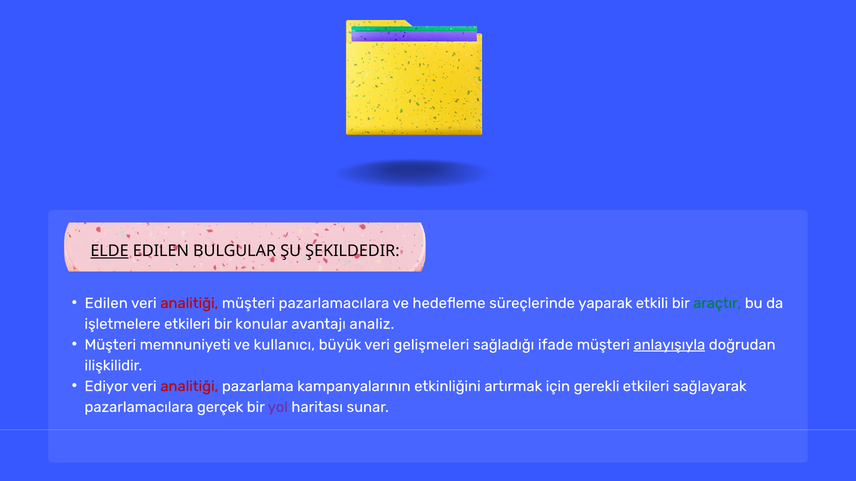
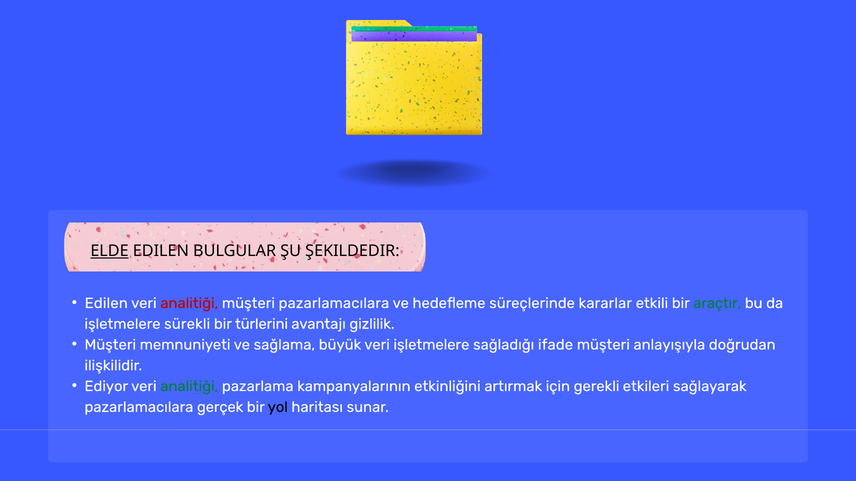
yaparak: yaparak -> kararlar (605, 303)
işletmelere etkileri: etkileri -> sürekli (187, 324)
konular: konular -> türlerini (262, 324)
analiz: analiz -> gizlilik (372, 324)
kullanıcı: kullanıcı -> sağlama (284, 345)
veri gelişmeleri: gelişmeleri -> işletmelere (431, 345)
anlayışıyla underline: present -> none (669, 345)
analitiği colour: red -> green (189, 387)
yol colour: purple -> black (278, 407)
